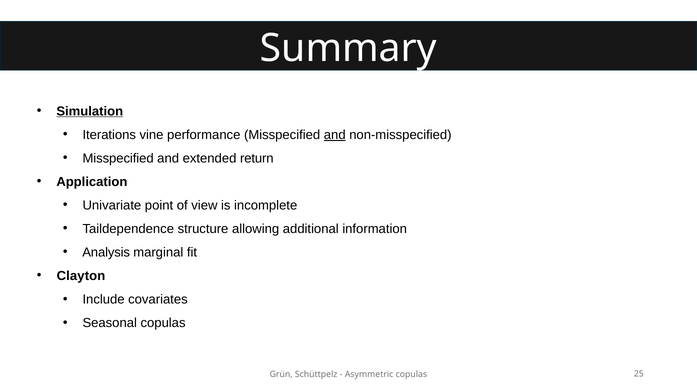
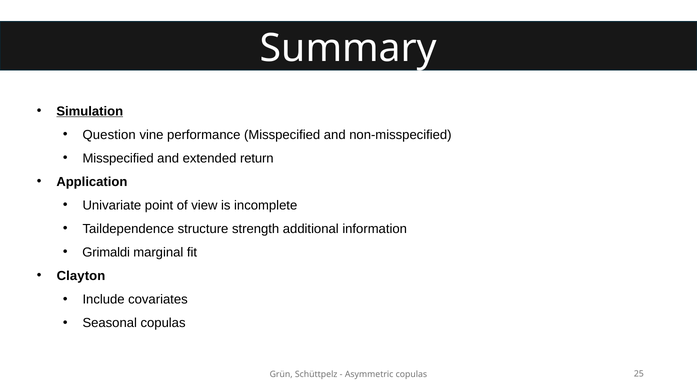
Iterations: Iterations -> Question (109, 135)
and underline: present -> none (335, 135)
allowing: allowing -> strength (256, 229)
Analysis: Analysis -> Grimaldi (106, 252)
